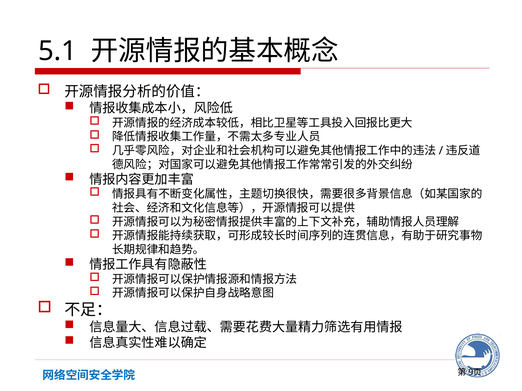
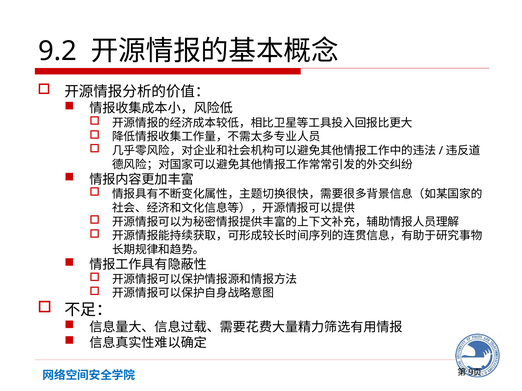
5.1: 5.1 -> 9.2 (57, 51)
